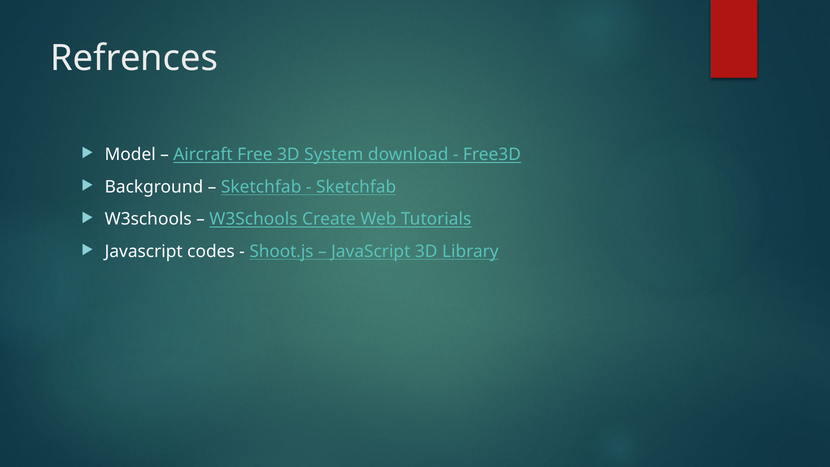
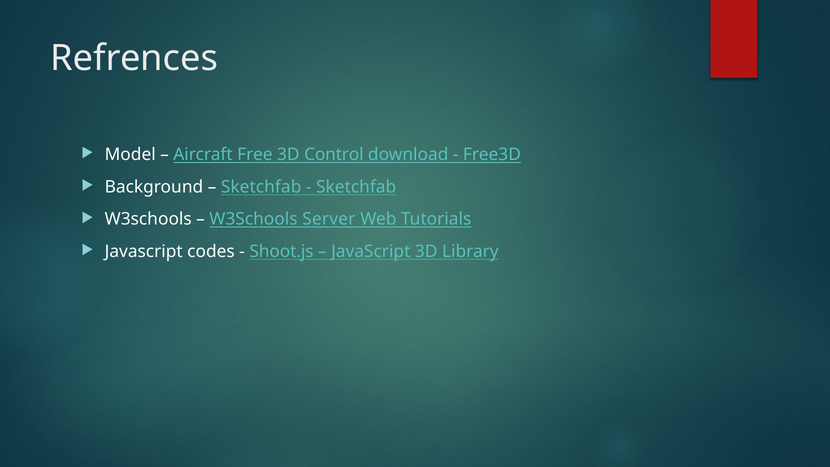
System: System -> Control (334, 154)
Create: Create -> Server (329, 219)
